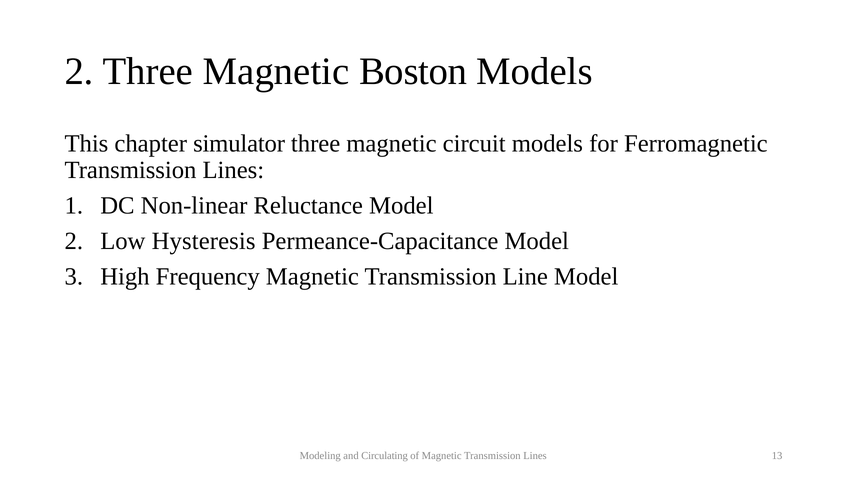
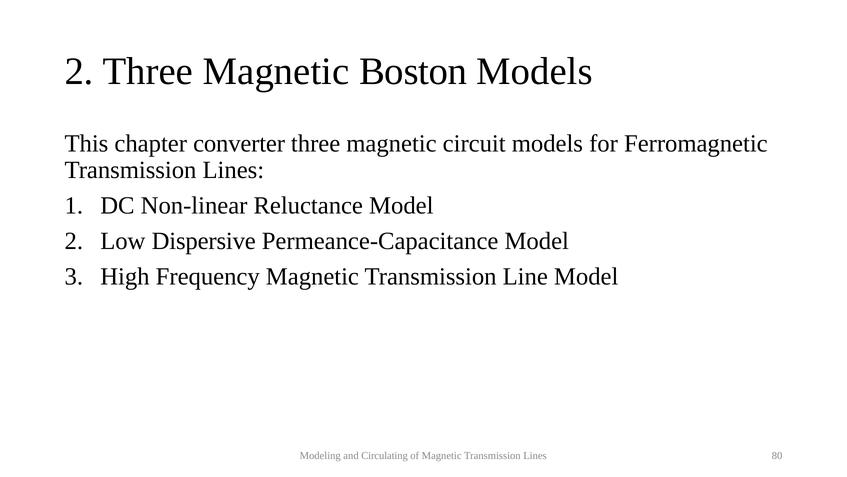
simulator: simulator -> converter (239, 143)
Hysteresis: Hysteresis -> Dispersive (204, 241)
13: 13 -> 80 (777, 455)
